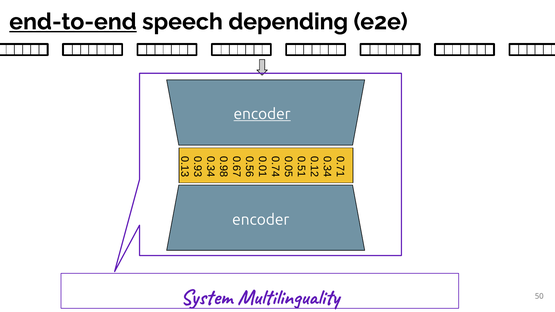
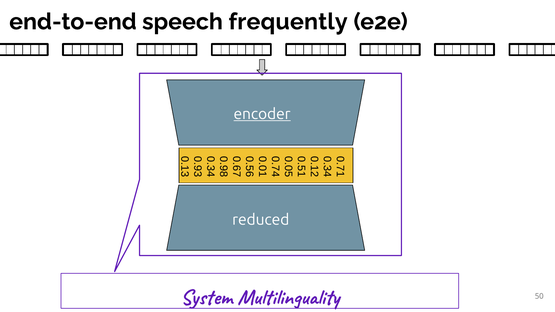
end-to-end underline: present -> none (73, 22)
depending: depending -> frequently (288, 22)
encoder: encoder -> reduced (261, 220)
